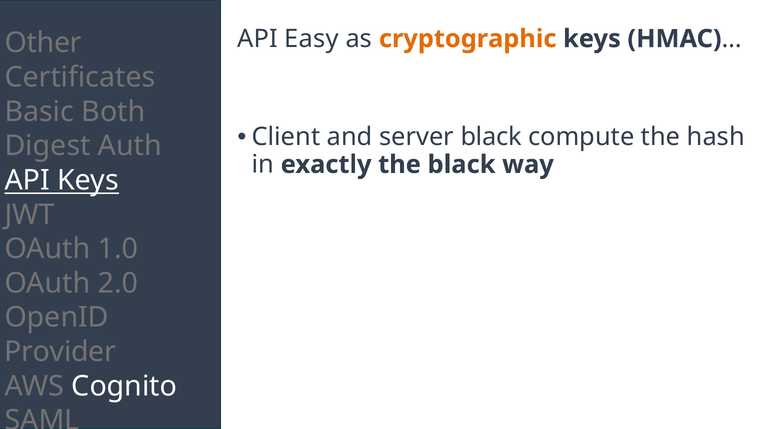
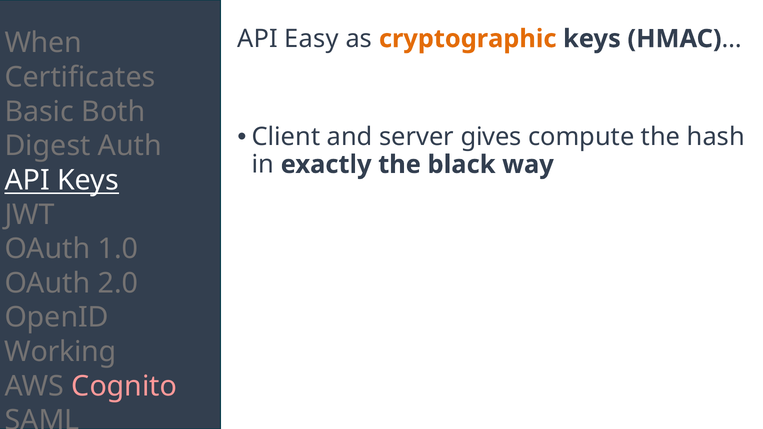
Other: Other -> When (43, 43)
server black: black -> gives (491, 137)
Provider: Provider -> Working (60, 352)
Cognito colour: white -> pink (124, 386)
